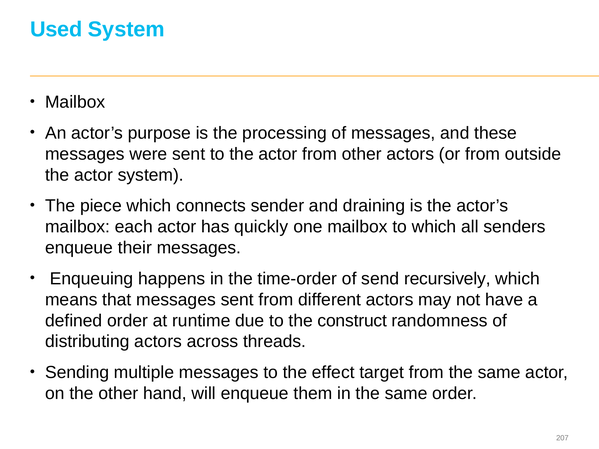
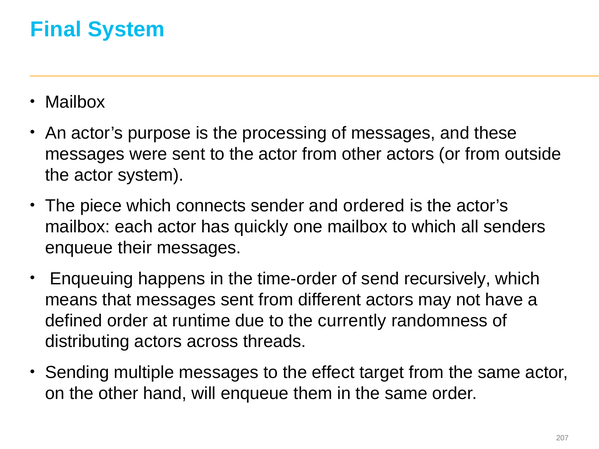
Used: Used -> Final (56, 30)
draining: draining -> ordered (374, 206)
construct: construct -> currently (352, 321)
